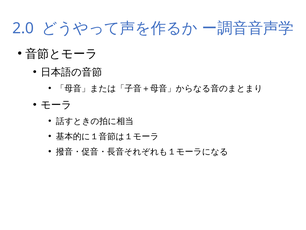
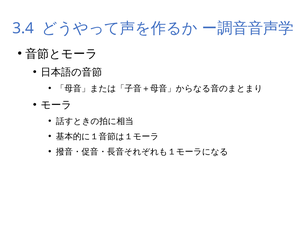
2.0: 2.0 -> 3.4 (23, 28)
